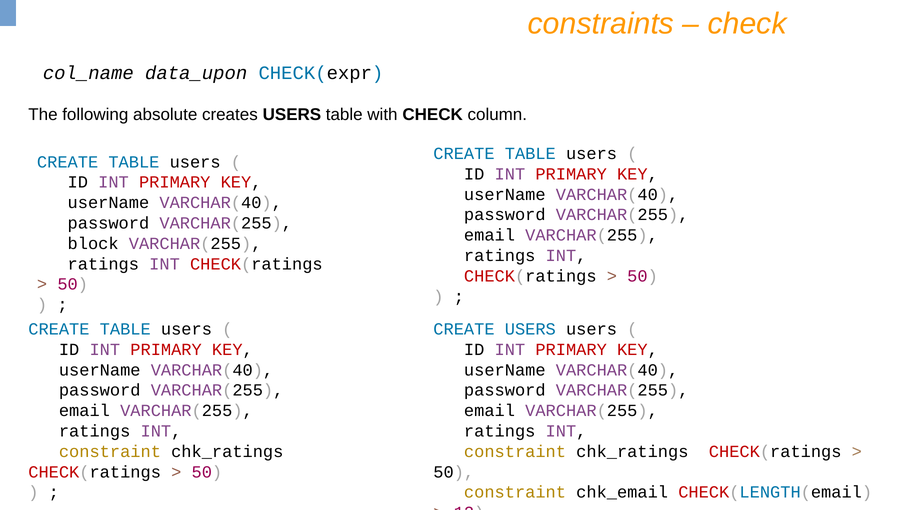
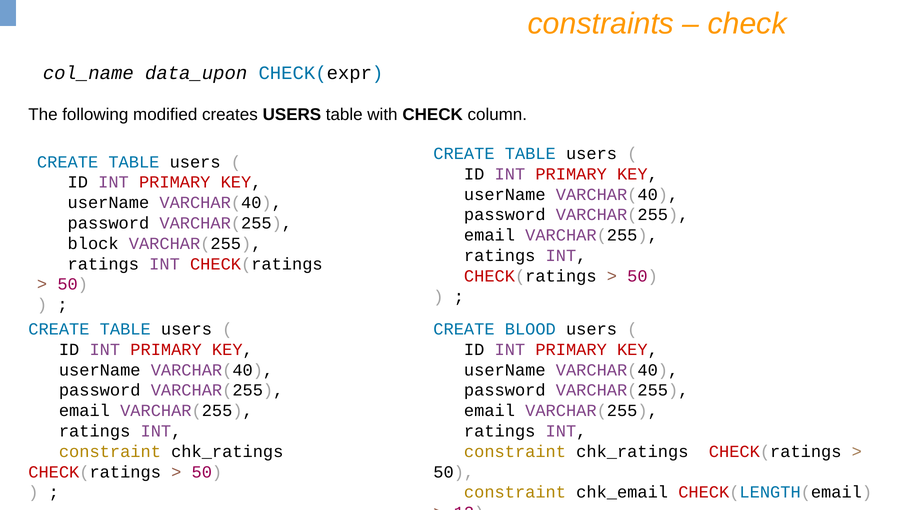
absolute: absolute -> modified (165, 114)
CREATE USERS: USERS -> BLOOD (530, 329)
